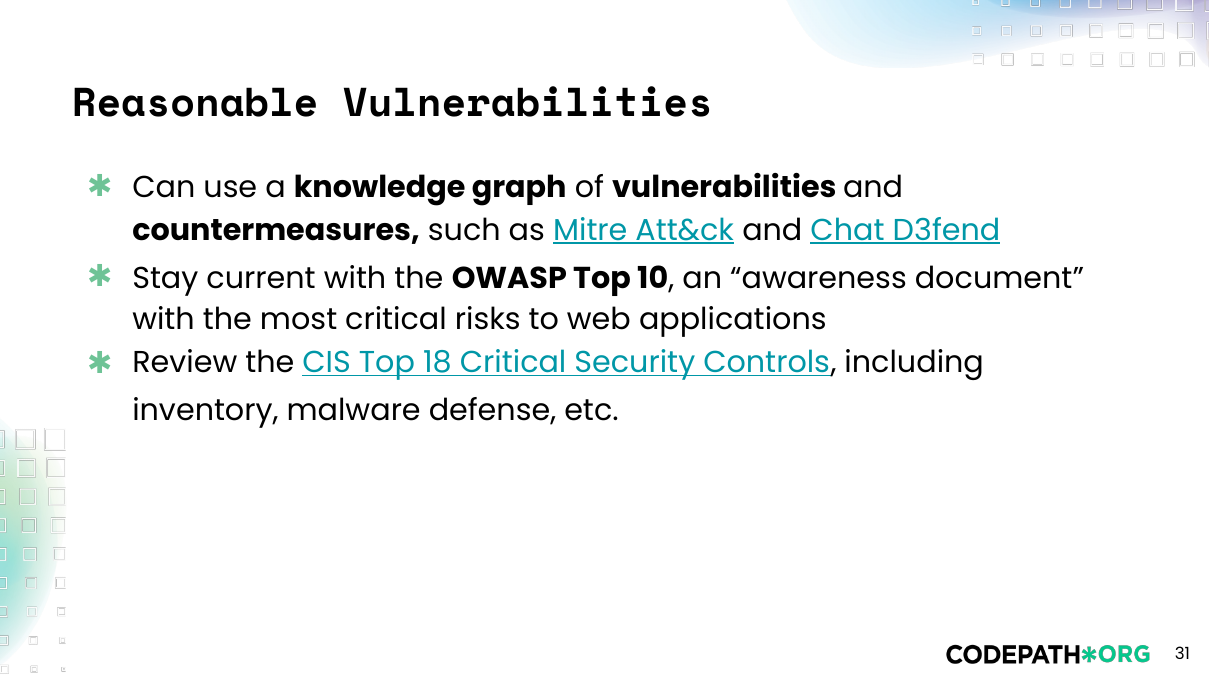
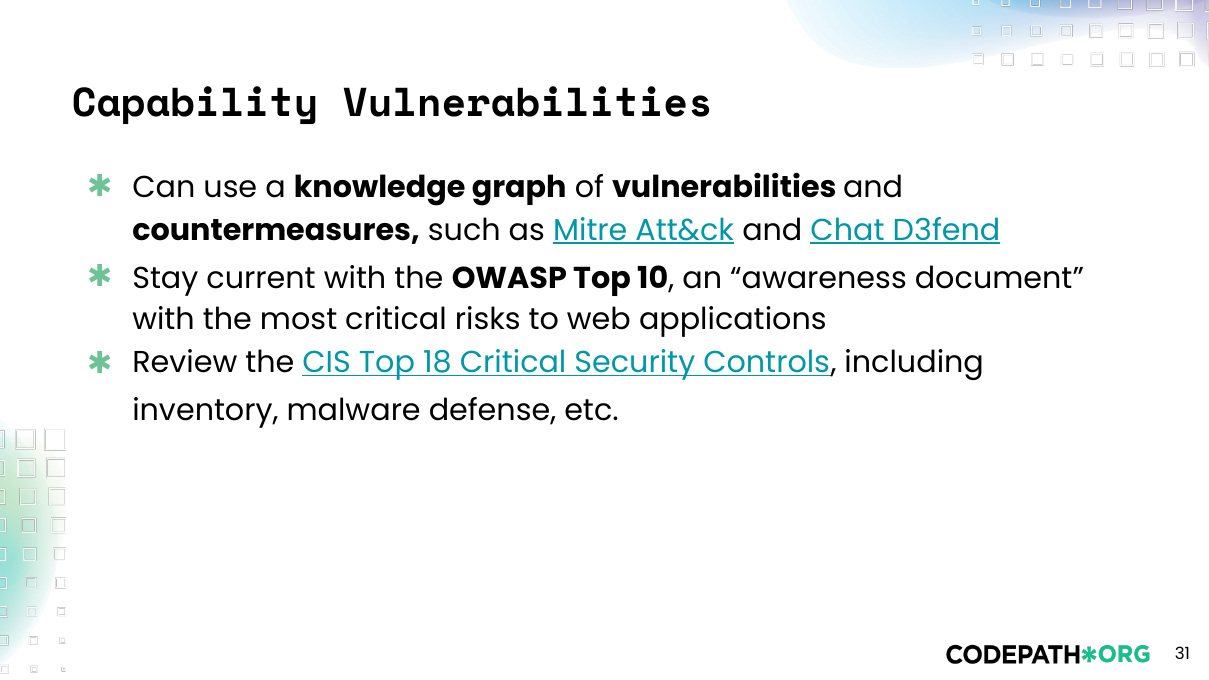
Reasonable: Reasonable -> Capability (195, 103)
